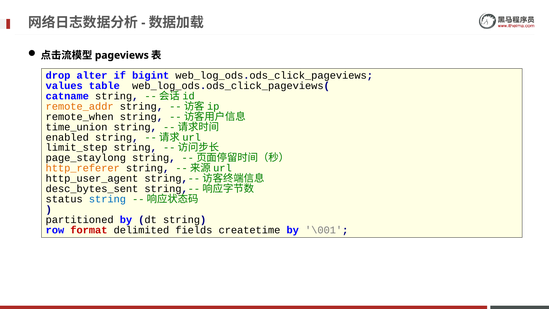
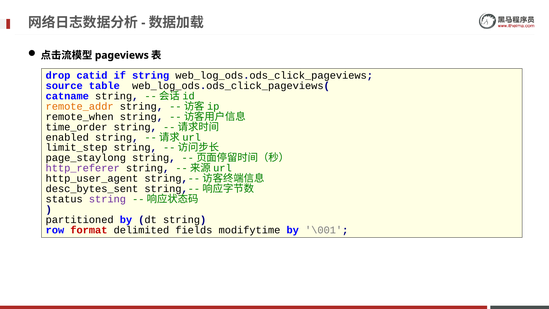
alter: alter -> catid (92, 75)
if bigint: bigint -> string (151, 75)
values: values -> source (64, 86)
time_union: time_union -> time_order (77, 127)
http_referer colour: orange -> purple (83, 168)
string colour: blue -> purple (107, 199)
createtime: createtime -> modifytime (249, 230)
